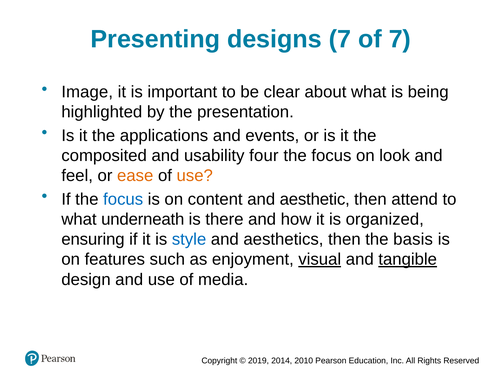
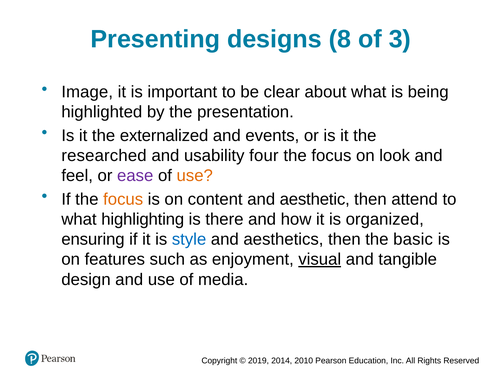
designs 7: 7 -> 8 (340, 39)
of 7: 7 -> 3 (400, 39)
applications: applications -> externalized (164, 135)
composited: composited -> researched (104, 155)
ease colour: orange -> purple (135, 175)
focus colour: blue -> orange (123, 199)
underneath: underneath -> highlighting (143, 219)
basis: basis -> basic (413, 239)
tangible underline: present -> none (408, 259)
